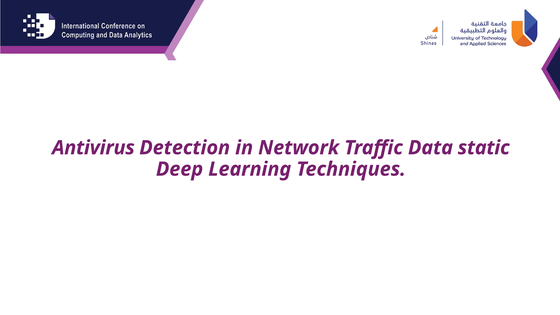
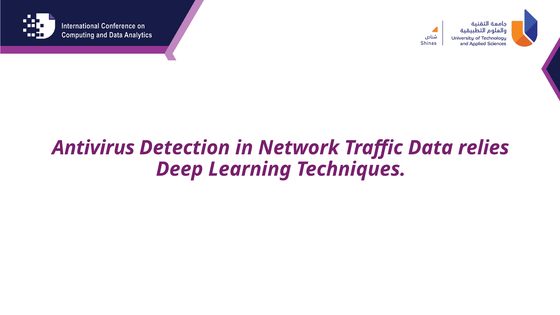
static: static -> relies (484, 148)
